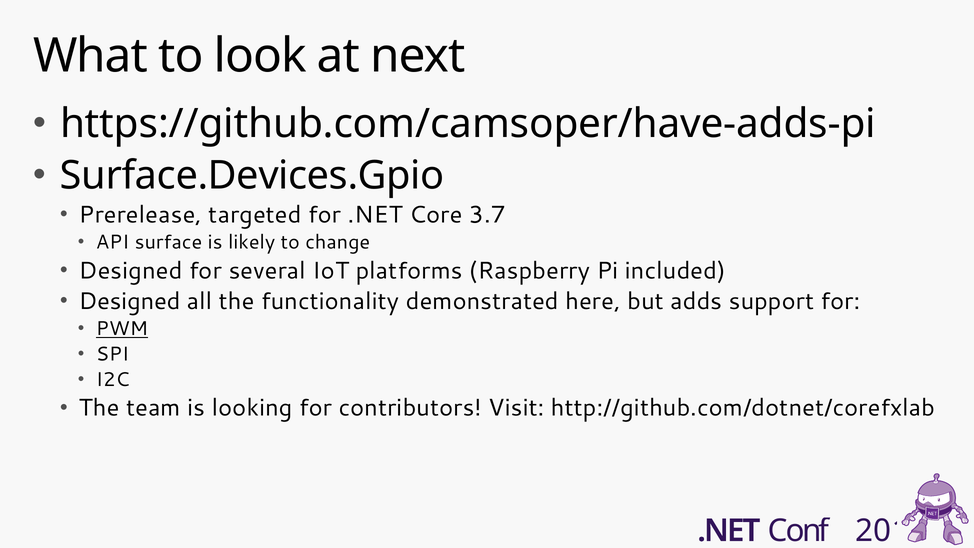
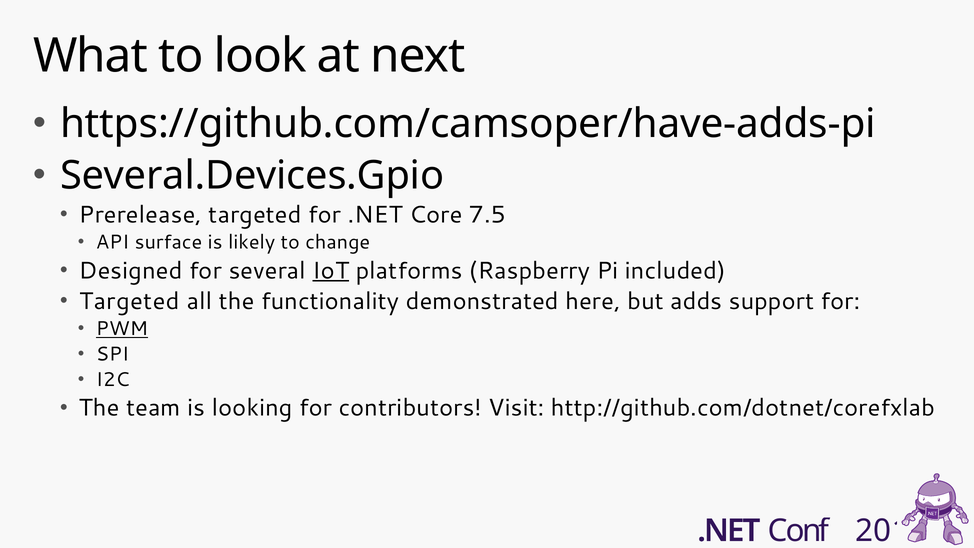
Surface.Devices.Gpio: Surface.Devices.Gpio -> Several.Devices.Gpio (252, 175)
3.7: 3.7 -> 7.5 (487, 215)
IoT underline: none -> present (331, 271)
Designed: Designed -> Targeted (129, 301)
